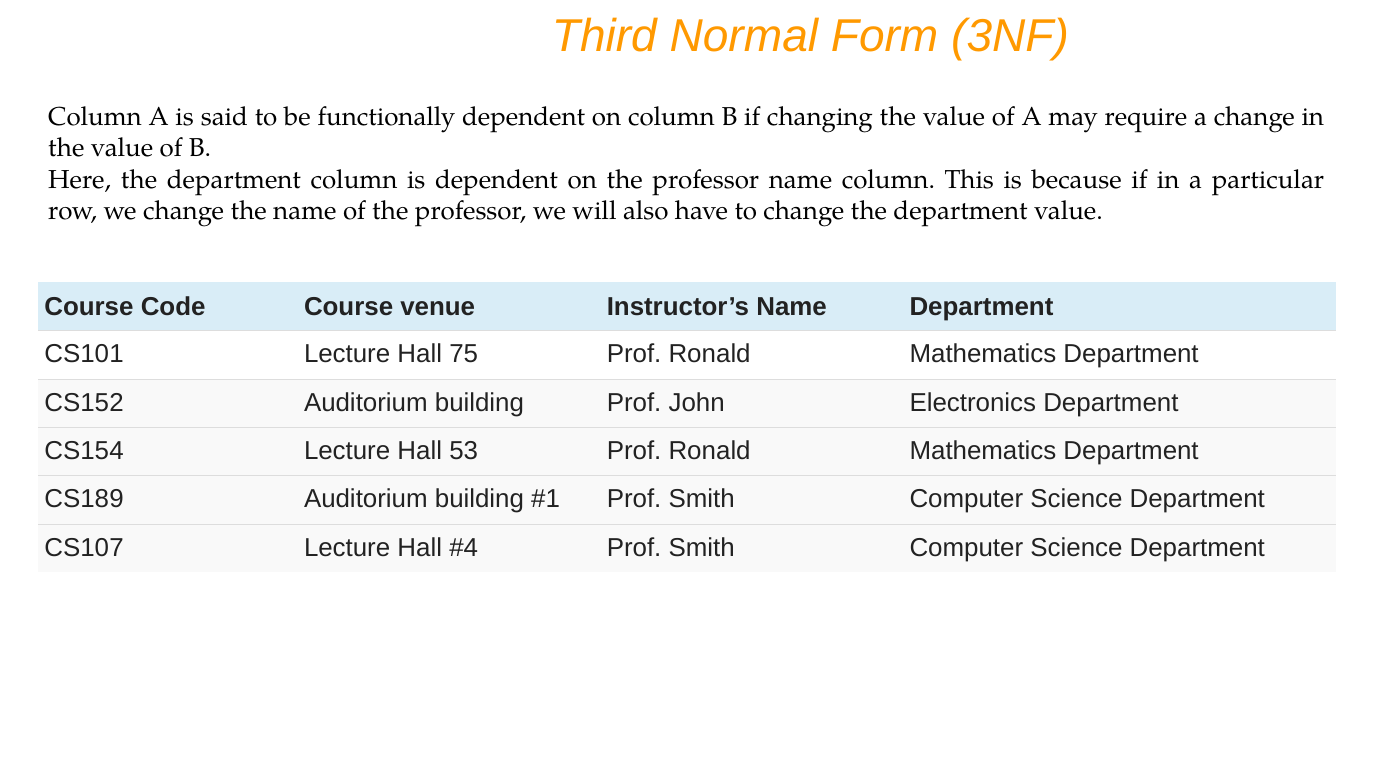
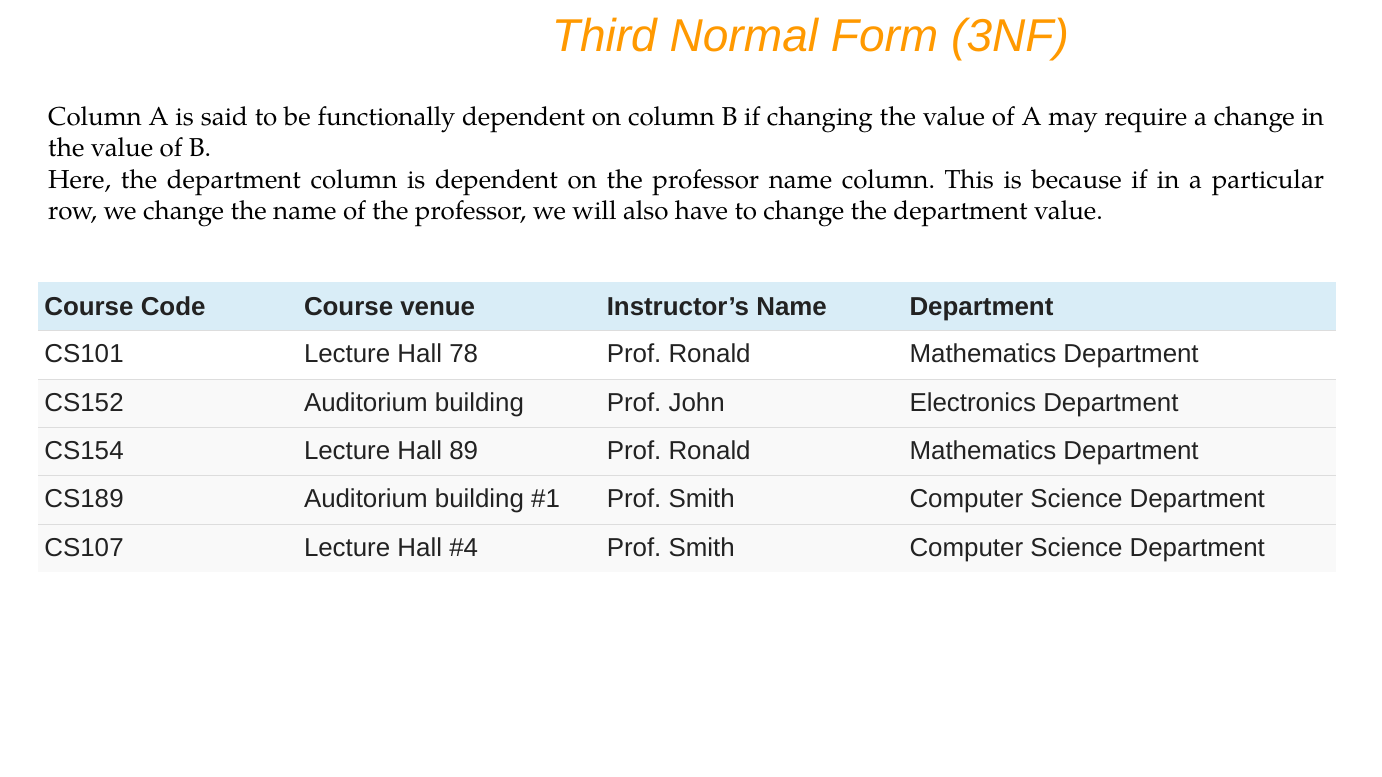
75: 75 -> 78 (464, 355)
53: 53 -> 89 (464, 451)
